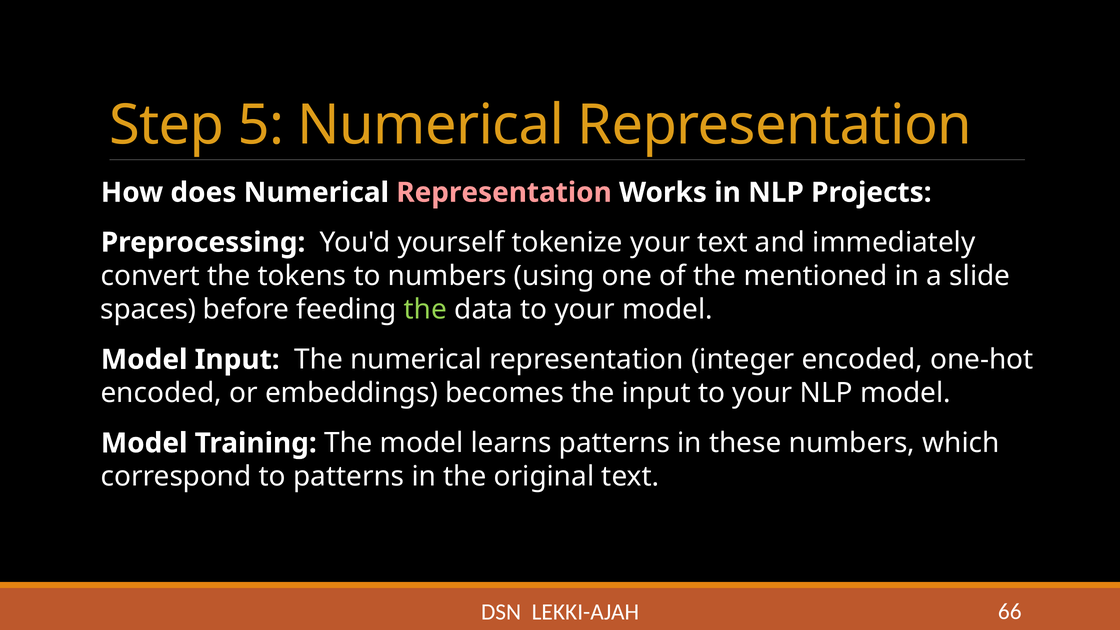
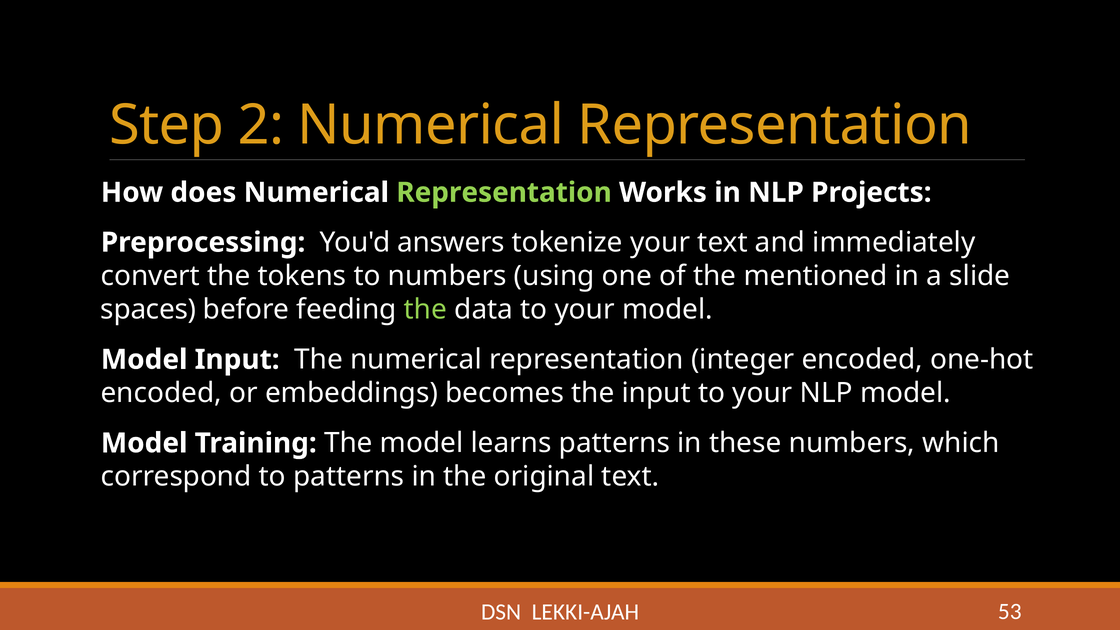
5: 5 -> 2 (261, 125)
Representation colour: pink -> light green (504, 193)
yourself: yourself -> answers (451, 242)
66: 66 -> 53 (1010, 612)
